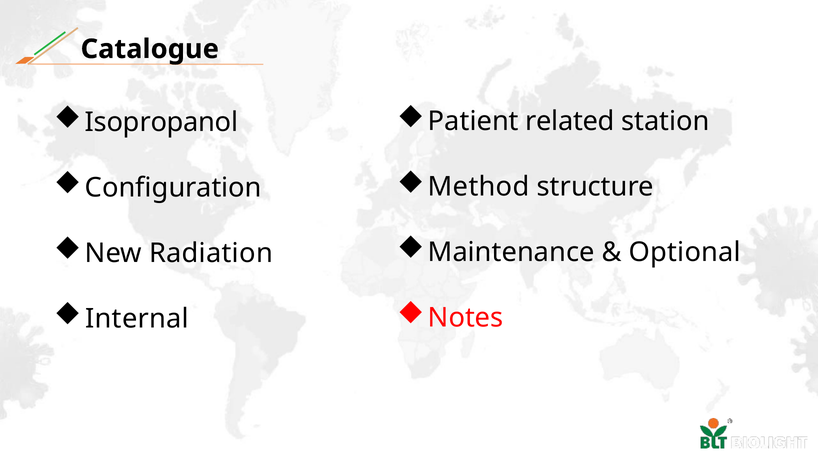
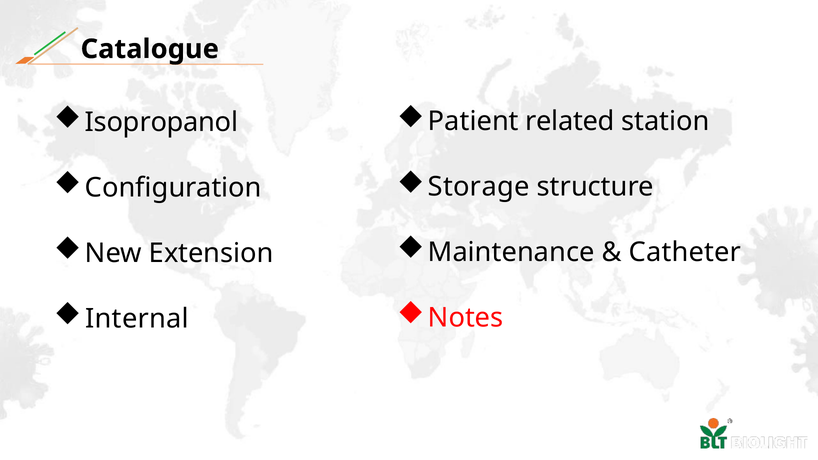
Method: Method -> Storage (479, 187)
Optional: Optional -> Catheter (685, 252)
Radiation: Radiation -> Extension (211, 253)
